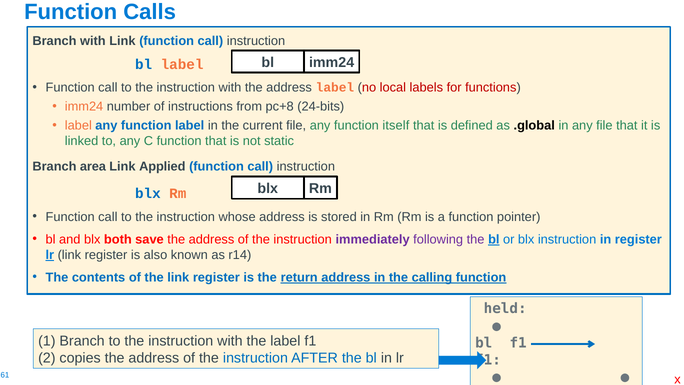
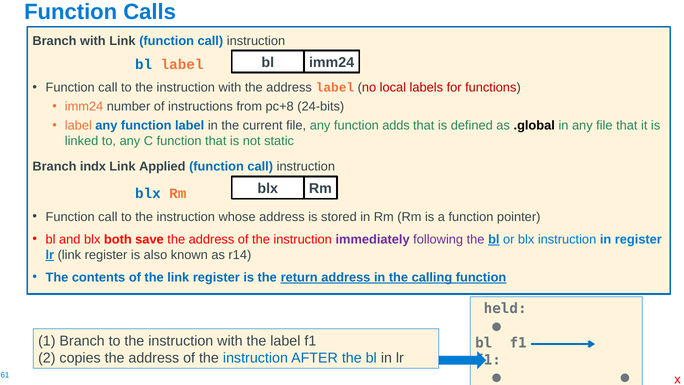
itself: itself -> adds (396, 126)
area: area -> indx (93, 167)
